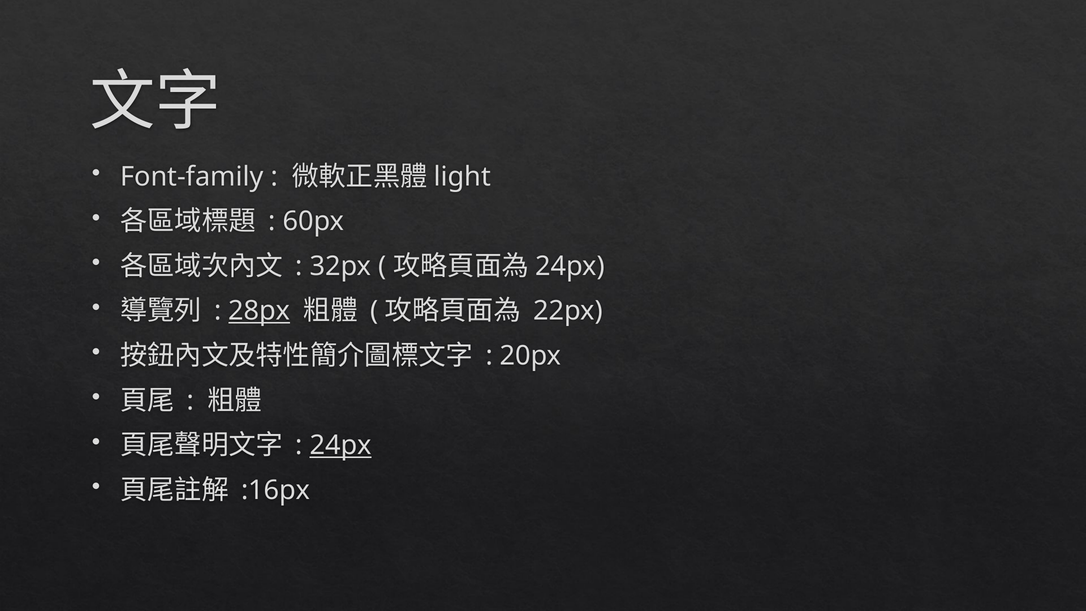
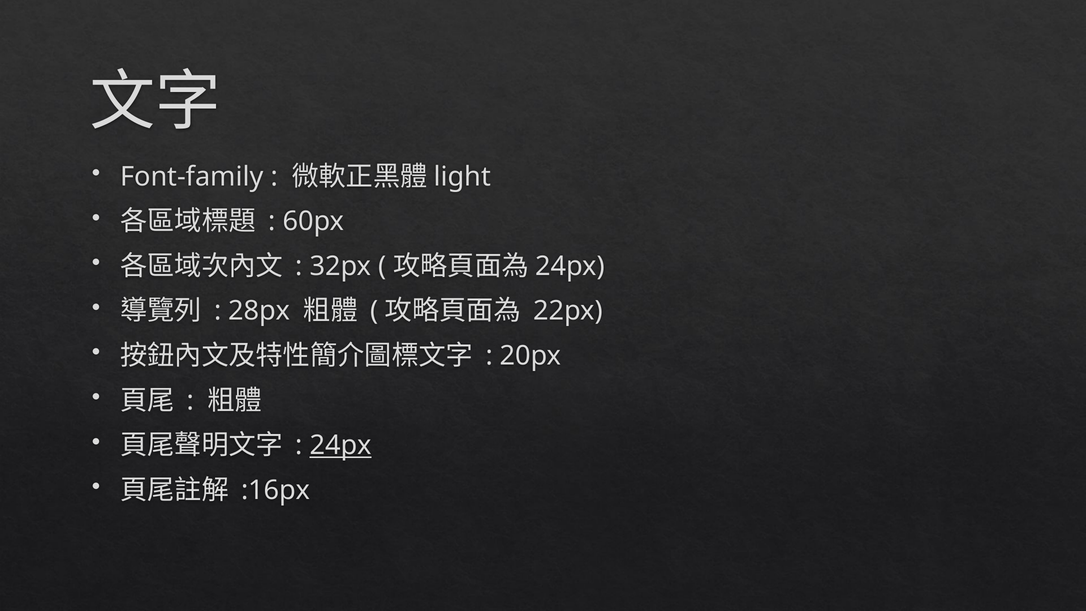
28px underline: present -> none (259, 311)
